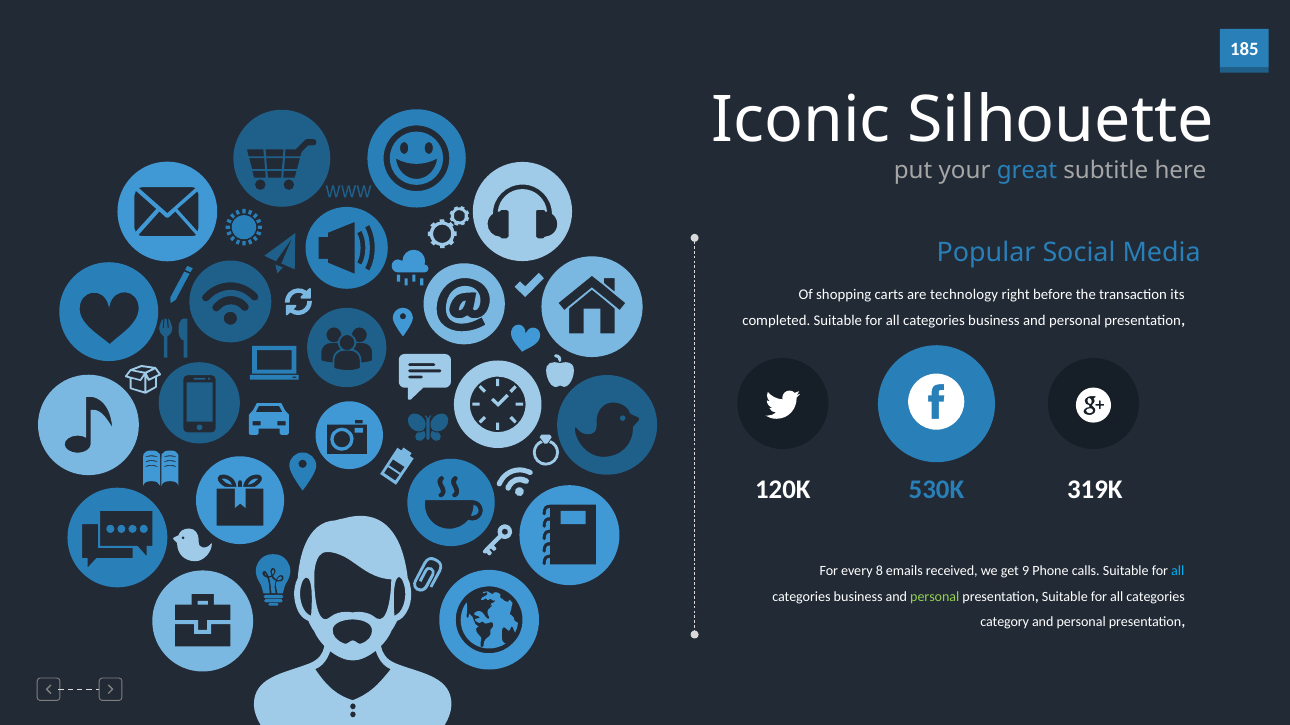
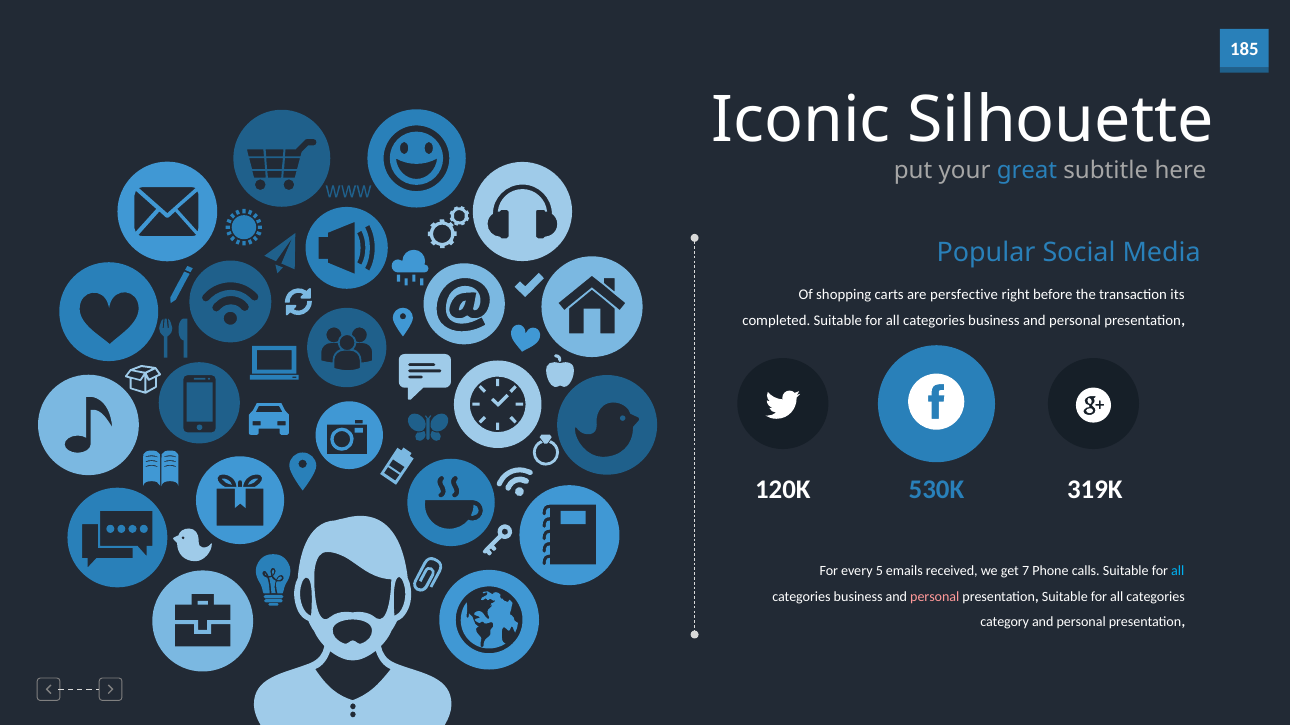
technology: technology -> persfective (964, 295)
8: 8 -> 5 (879, 572)
9: 9 -> 7 (1026, 572)
personal colour: light green -> pink (935, 597)
